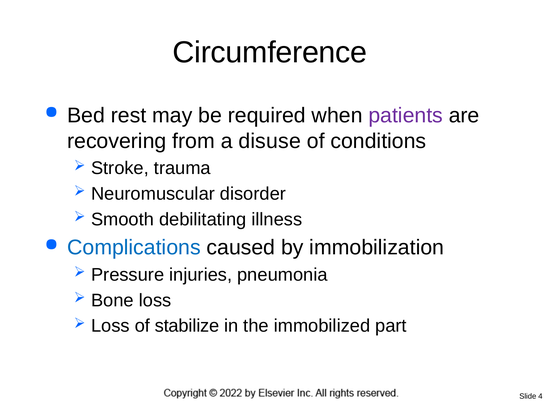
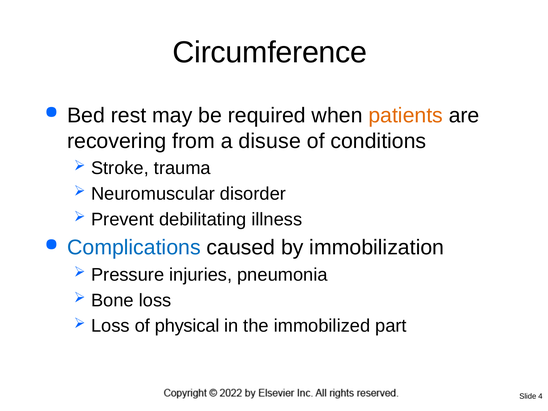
patients colour: purple -> orange (406, 115)
Smooth: Smooth -> Prevent (123, 219)
stabilize: stabilize -> physical (187, 326)
